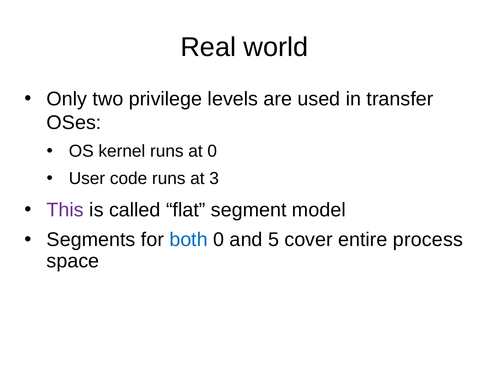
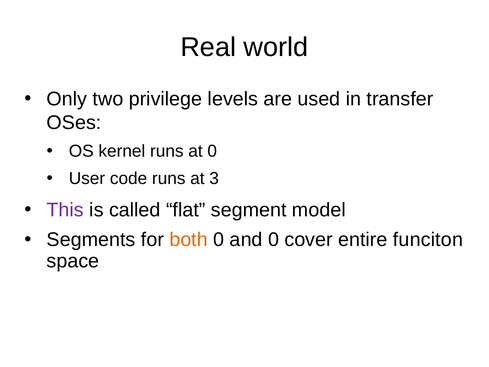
both colour: blue -> orange (189, 239)
and 5: 5 -> 0 (274, 239)
process: process -> funciton (428, 239)
